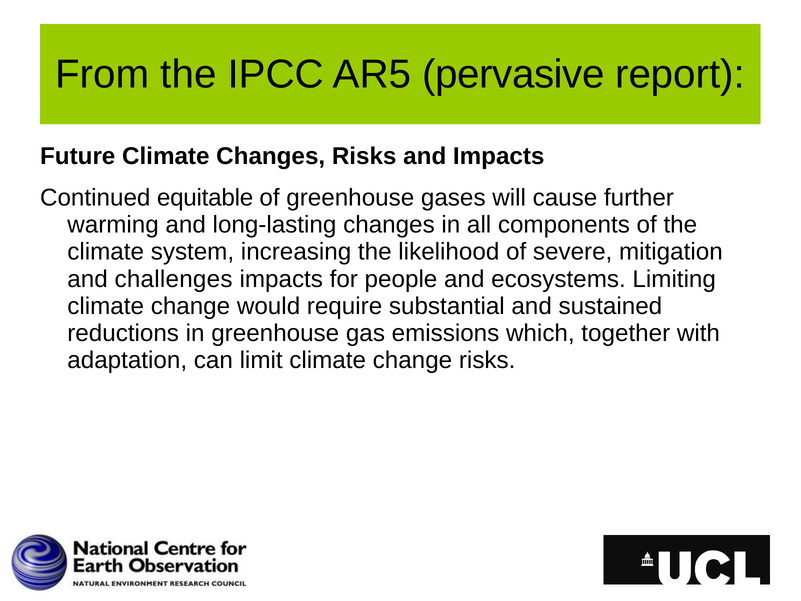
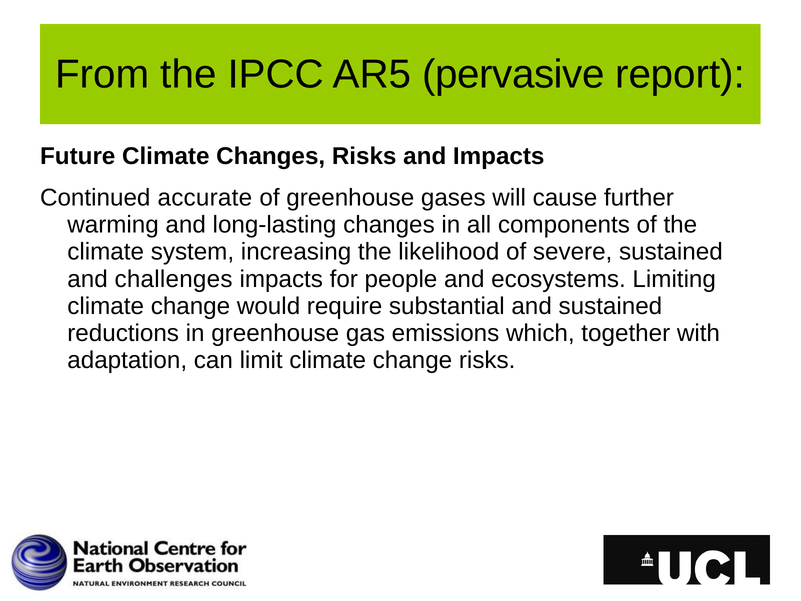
equitable: equitable -> accurate (205, 198)
severe mitigation: mitigation -> sustained (671, 252)
